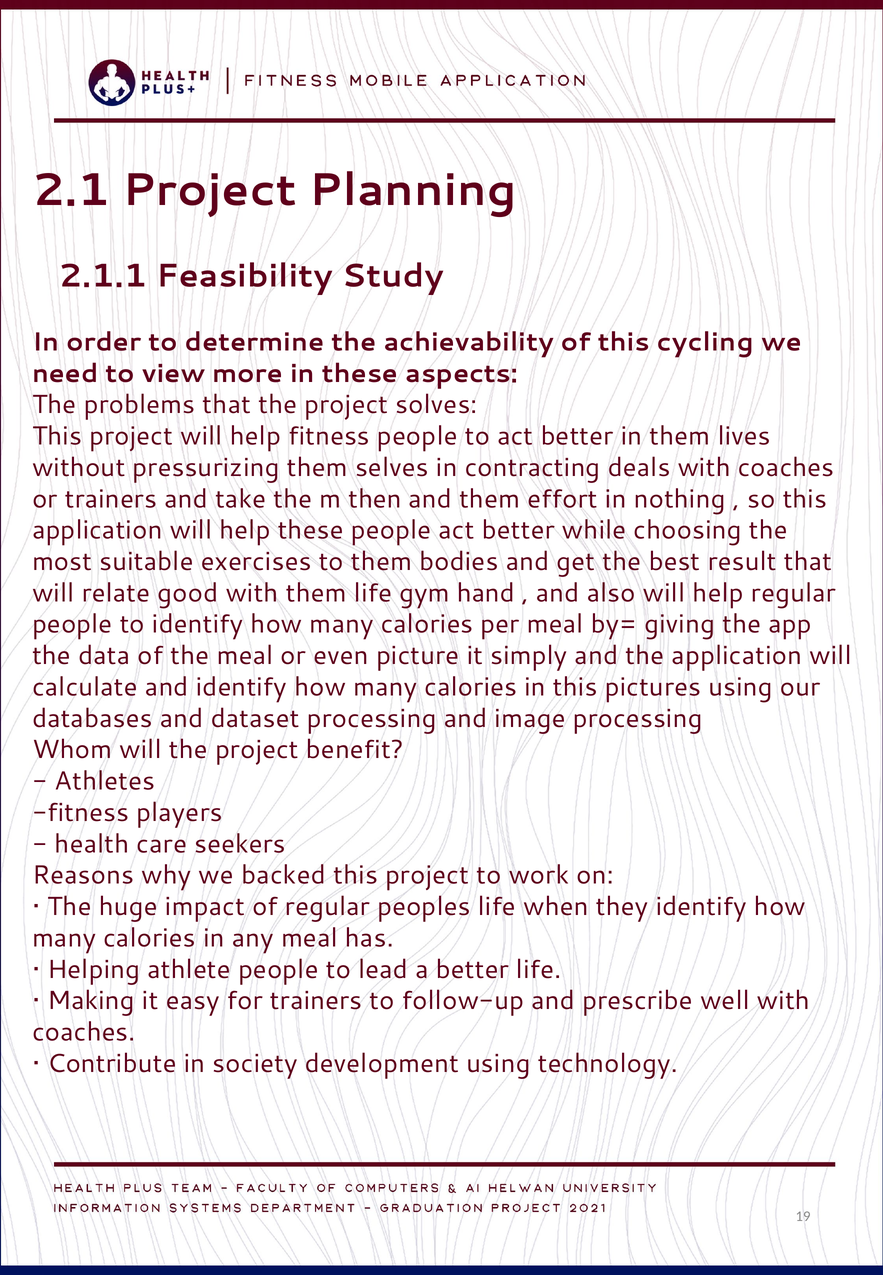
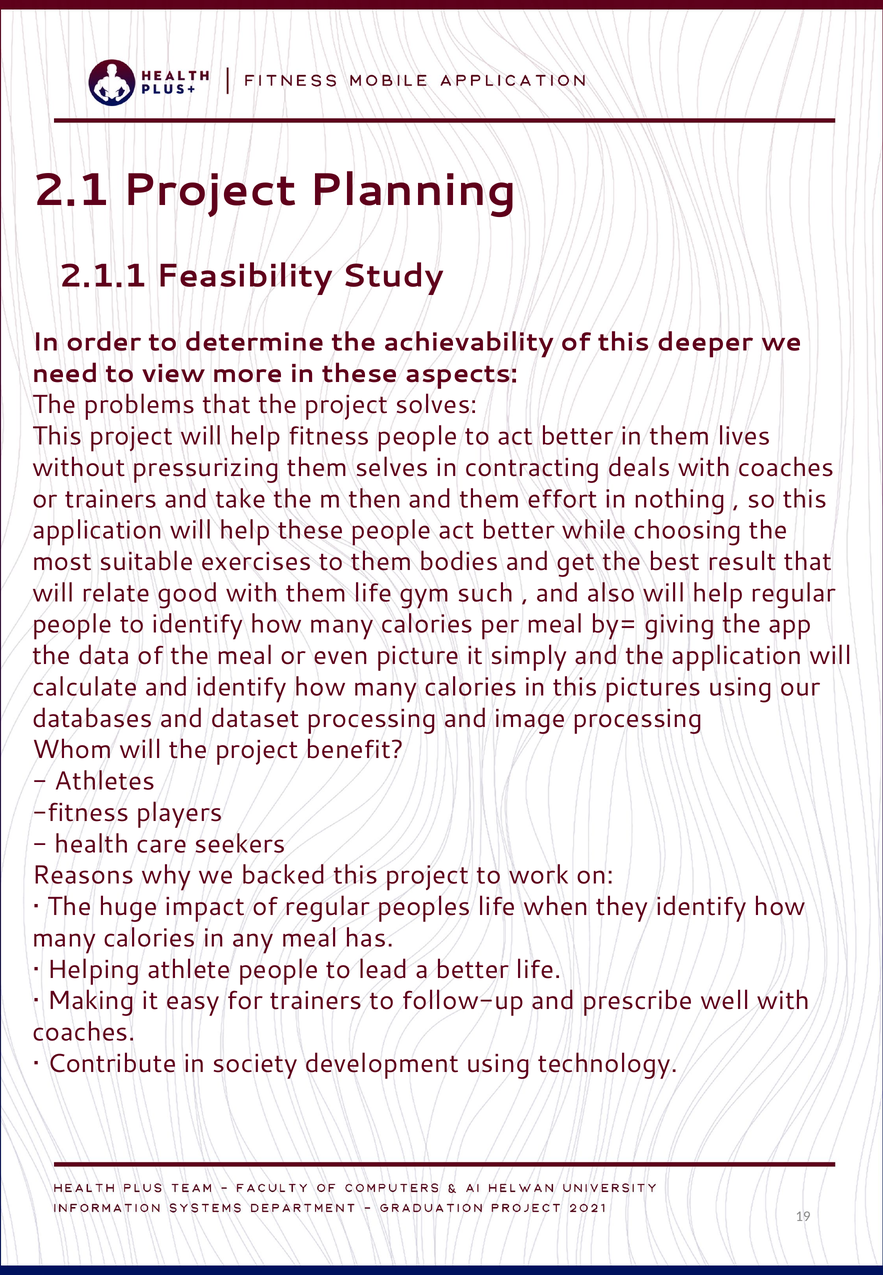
cycling: cycling -> deeper (705, 342)
hand: hand -> such (486, 593)
